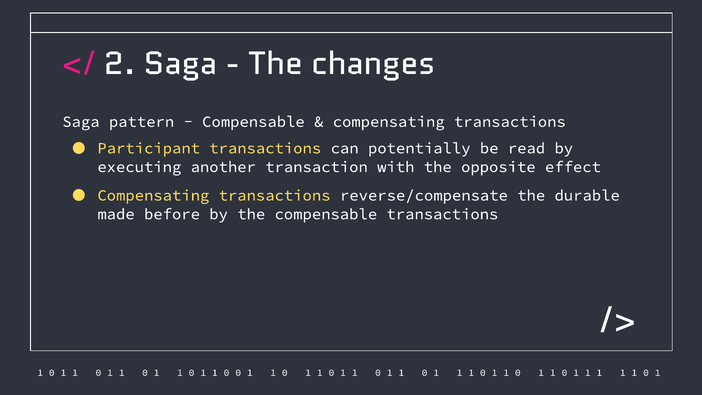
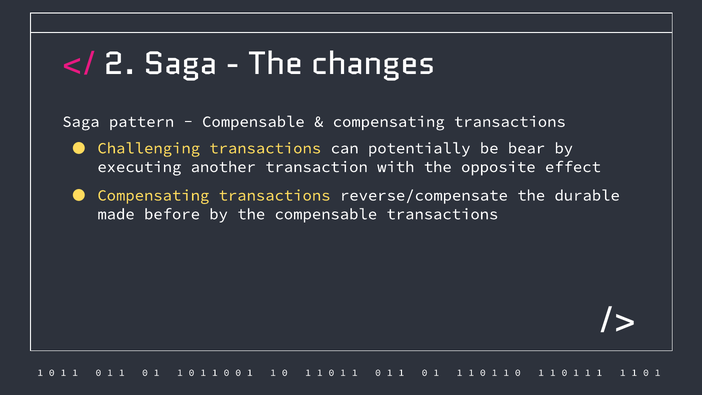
Participant: Participant -> Challenging (149, 148)
read: read -> bear (527, 148)
